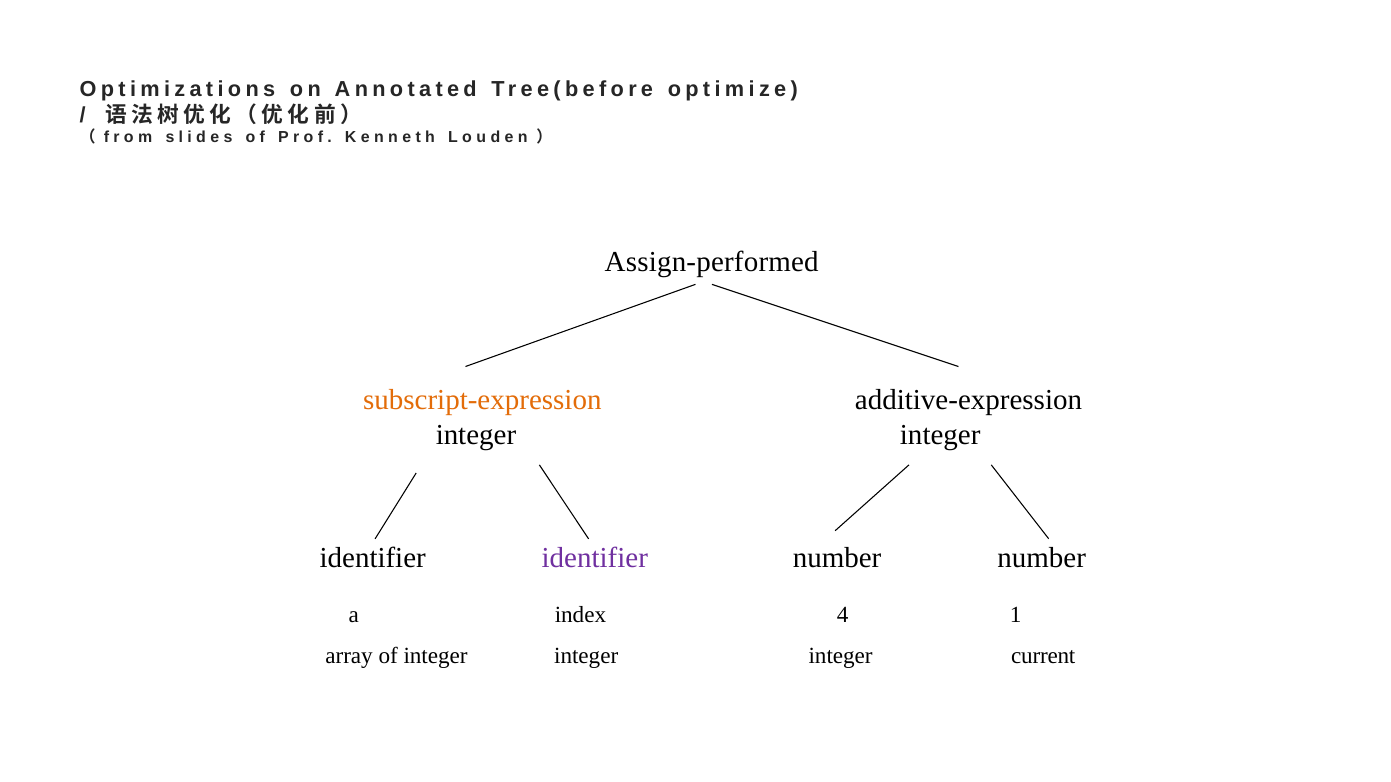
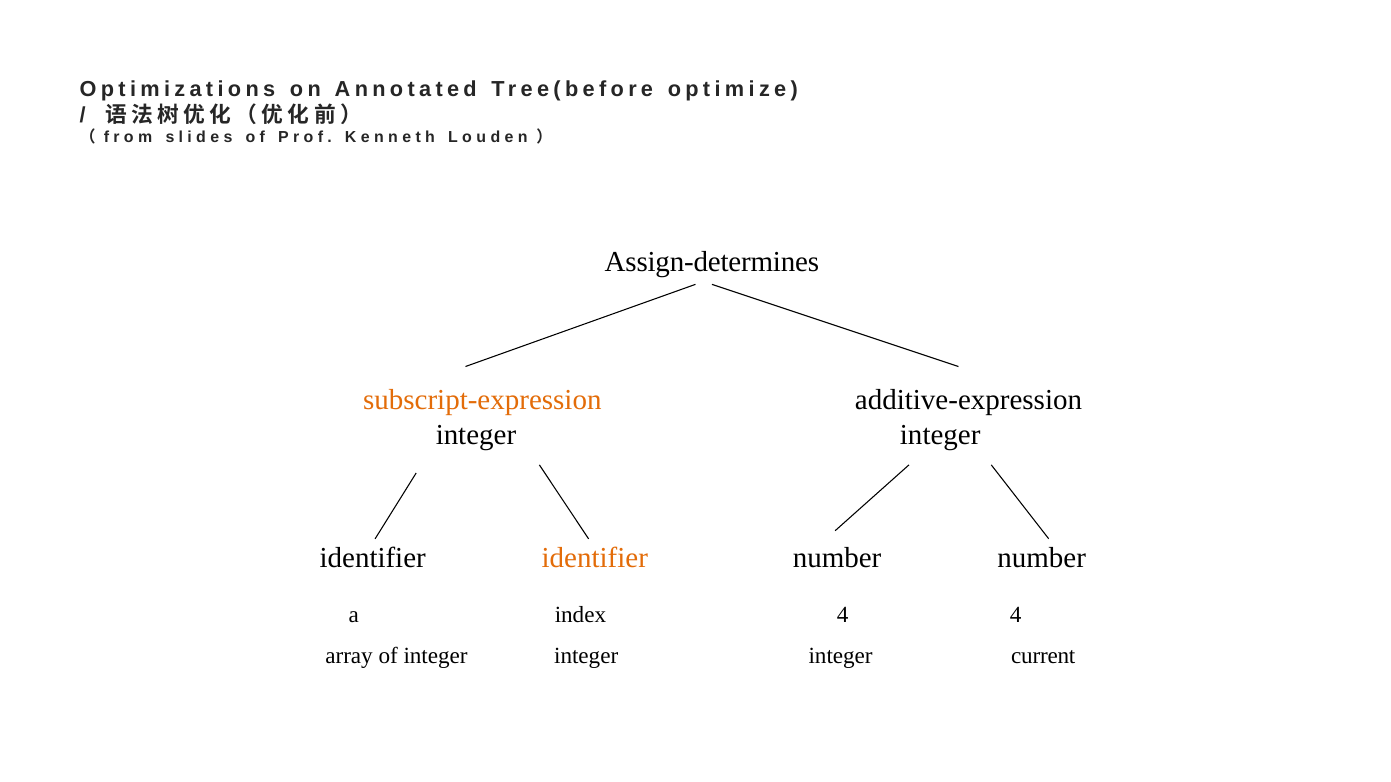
Assign-performed: Assign-performed -> Assign-determines (712, 262)
identifier colour: purple -> orange (595, 558)
4 1: 1 -> 4 (1016, 615)
